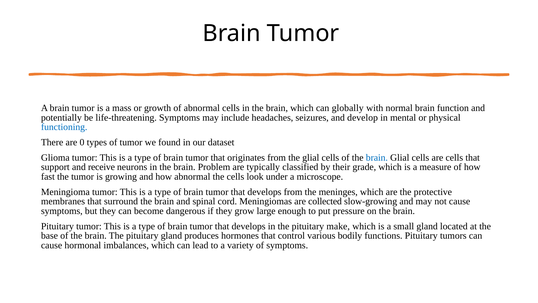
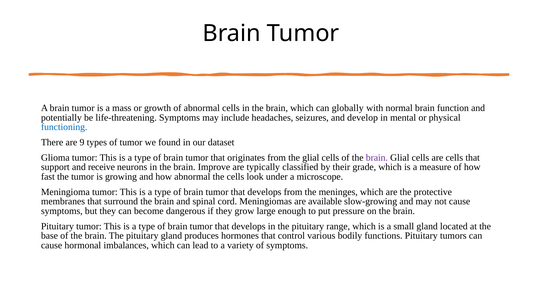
0: 0 -> 9 (82, 142)
brain colour: blue -> purple (377, 157)
Problem: Problem -> Improve (214, 167)
collected: collected -> available (325, 201)
make: make -> range (338, 226)
